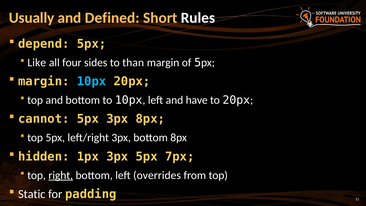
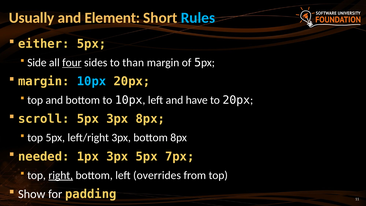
Defined: Defined -> Element (112, 18)
Rules colour: white -> light blue (198, 18)
depend: depend -> either (44, 44)
Like: Like -> Side (37, 63)
four underline: none -> present (72, 63)
cannot: cannot -> scroll (44, 119)
hidden: hidden -> needed (44, 156)
Static: Static -> Show (32, 194)
